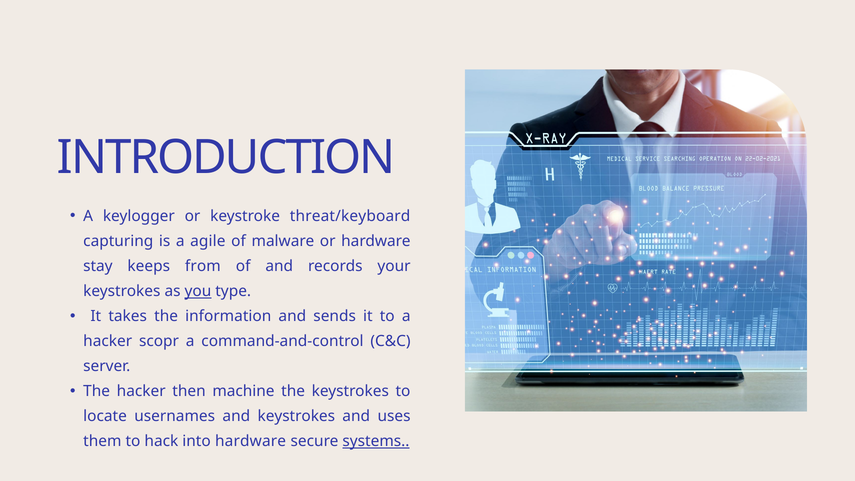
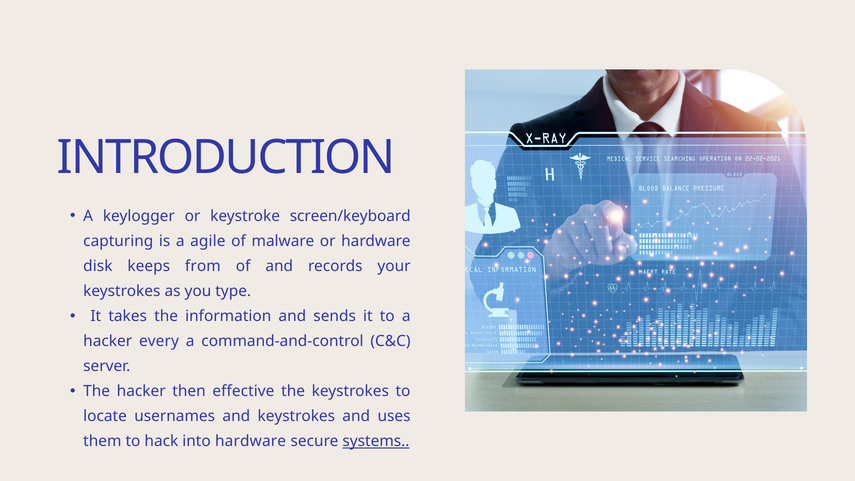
threat/keyboard: threat/keyboard -> screen/keyboard (350, 216)
stay: stay -> disk (98, 266)
you underline: present -> none (198, 291)
scopr: scopr -> every (159, 341)
machine: machine -> effective (243, 391)
